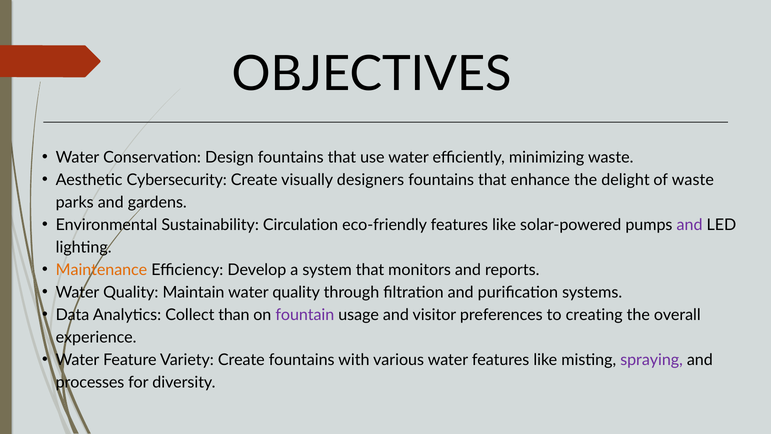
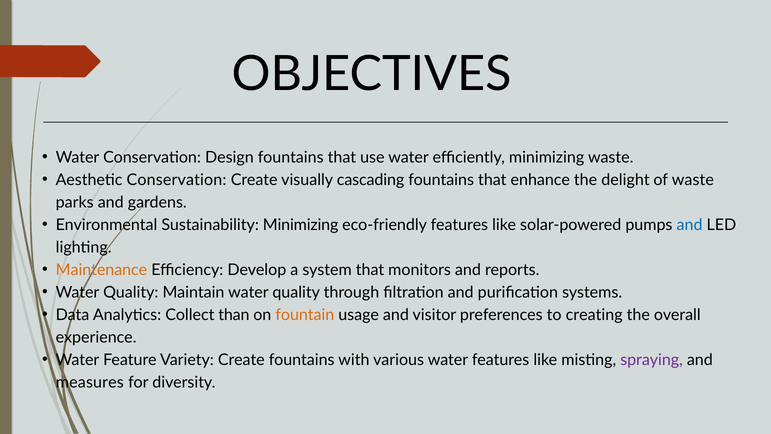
Aesthetic Cybersecurity: Cybersecurity -> Conservation (177, 180)
designers: designers -> cascading (371, 180)
Sustainability Circulation: Circulation -> Minimizing (301, 225)
and colour: purple -> blue (690, 225)
fountain colour: purple -> orange (305, 315)
processes: processes -> measures (90, 382)
